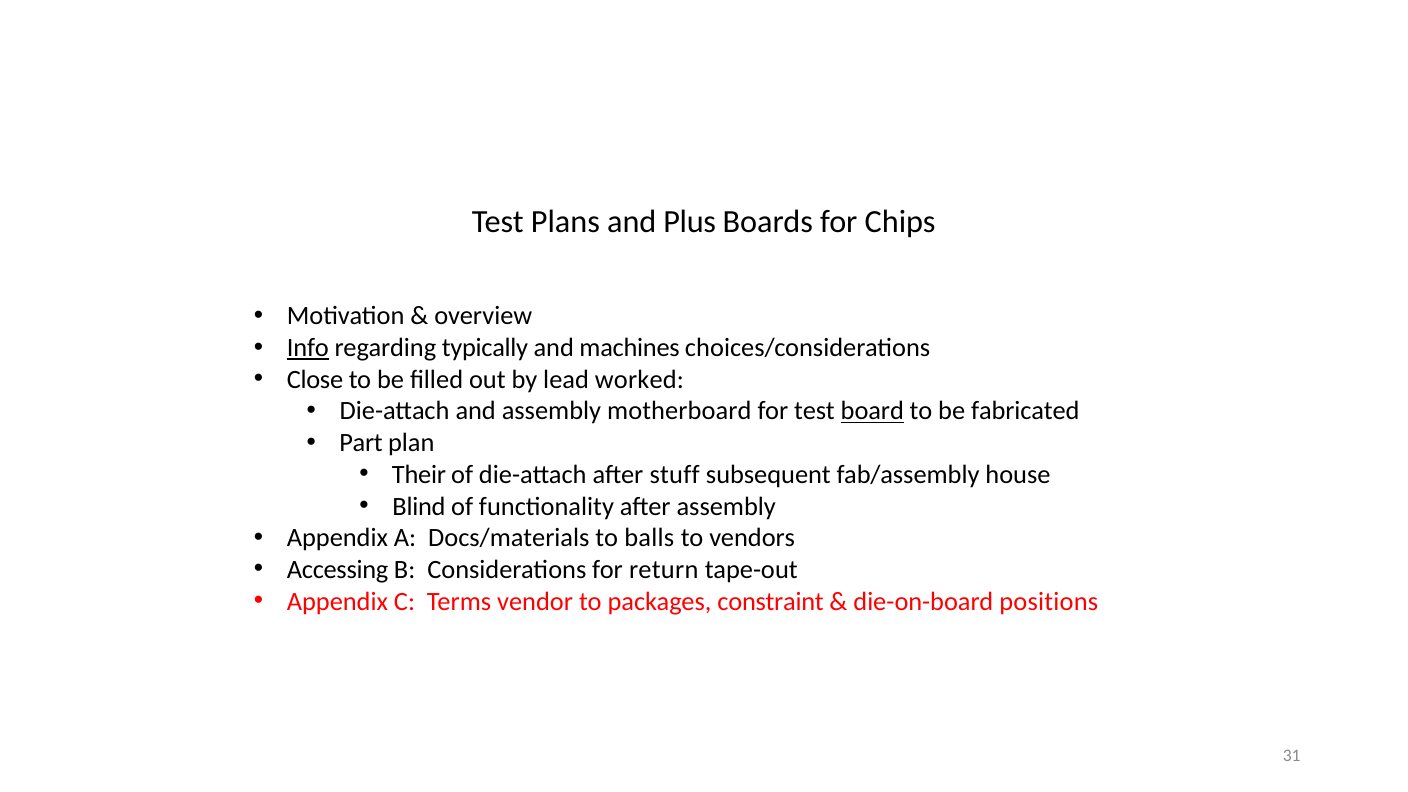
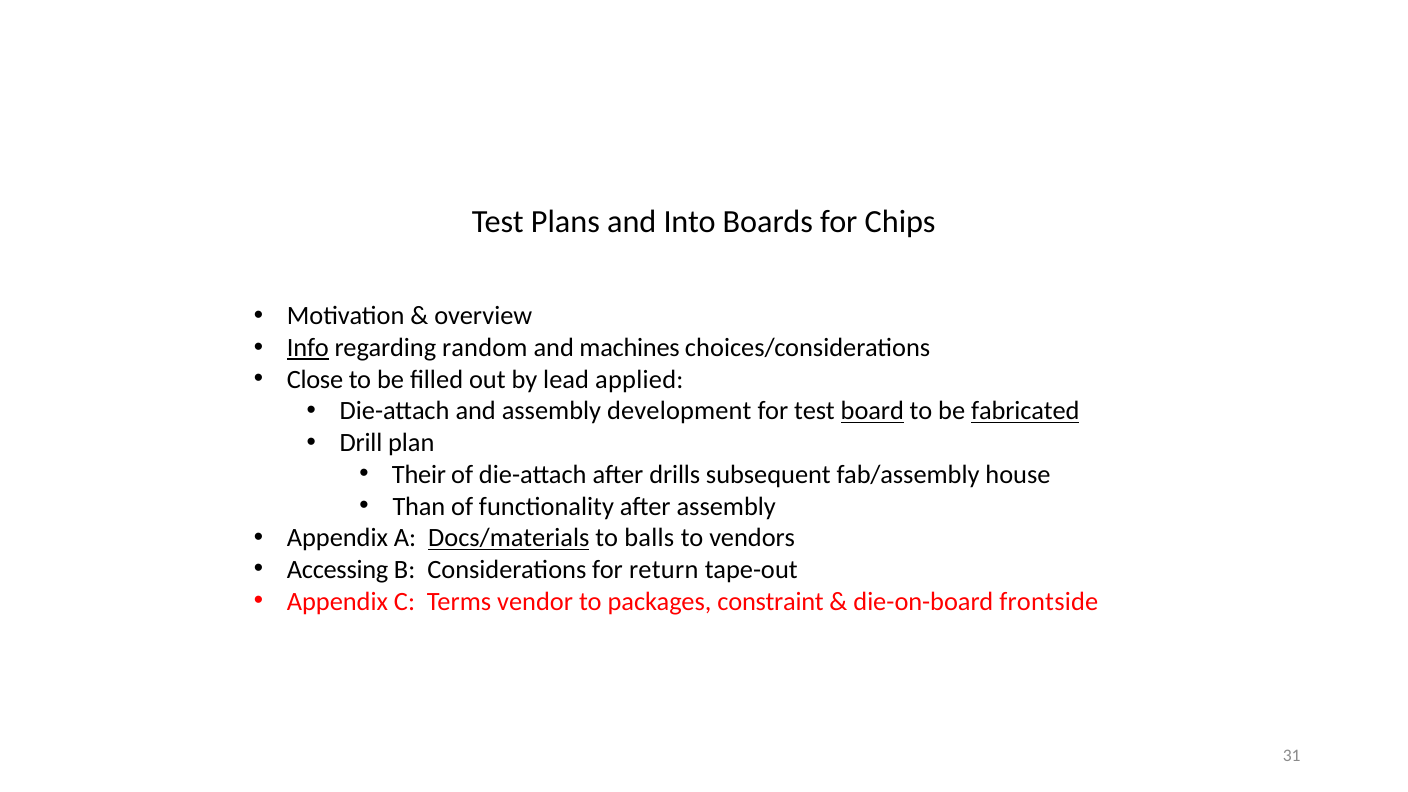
Plus: Plus -> Into (690, 222)
typically: typically -> random (485, 348)
worked: worked -> applied (639, 380)
motherboard: motherboard -> development (679, 411)
fabricated underline: none -> present (1025, 411)
Part: Part -> Drill (361, 443)
stuff: stuff -> drills (675, 475)
Blind: Blind -> Than (419, 506)
Docs/materials underline: none -> present (509, 538)
positions: positions -> frontside (1049, 601)
